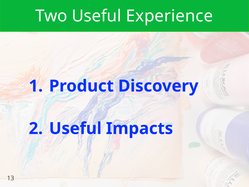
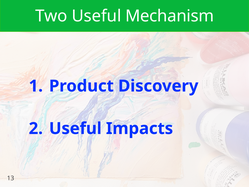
Experience: Experience -> Mechanism (170, 16)
